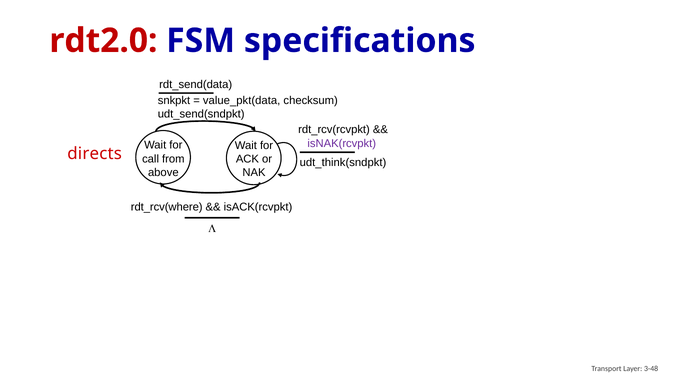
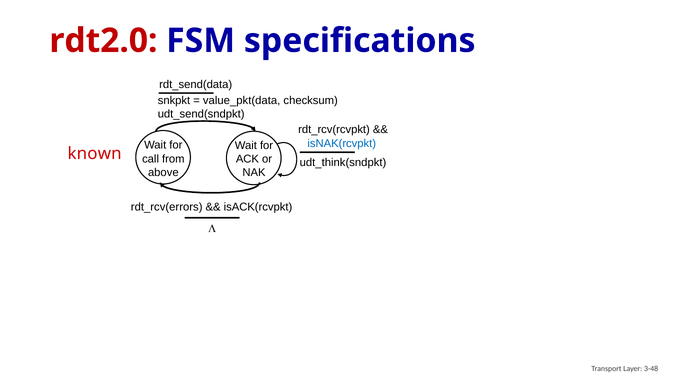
isNAK(rcvpkt colour: purple -> blue (342, 143)
directs: directs -> known (95, 153)
rdt_rcv(where: rdt_rcv(where -> rdt_rcv(errors (167, 207)
